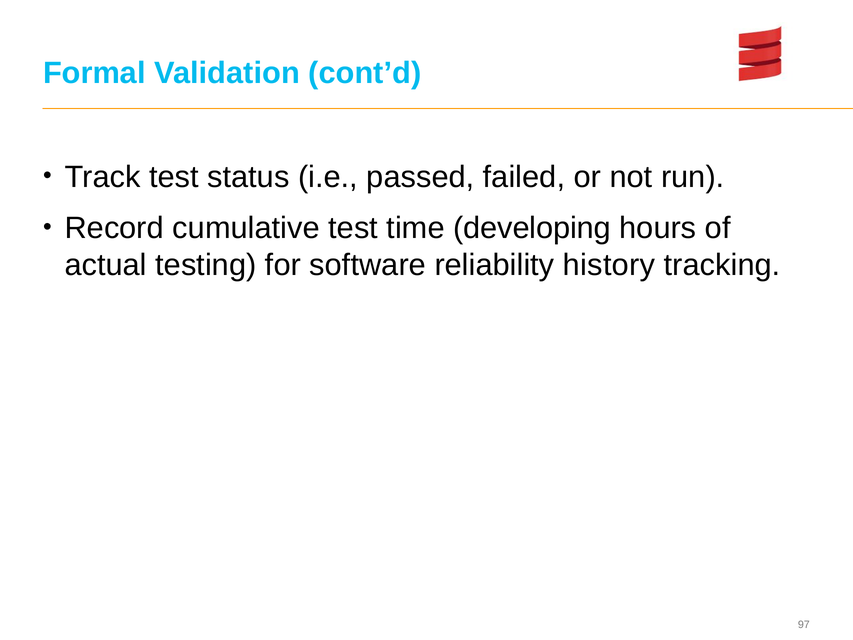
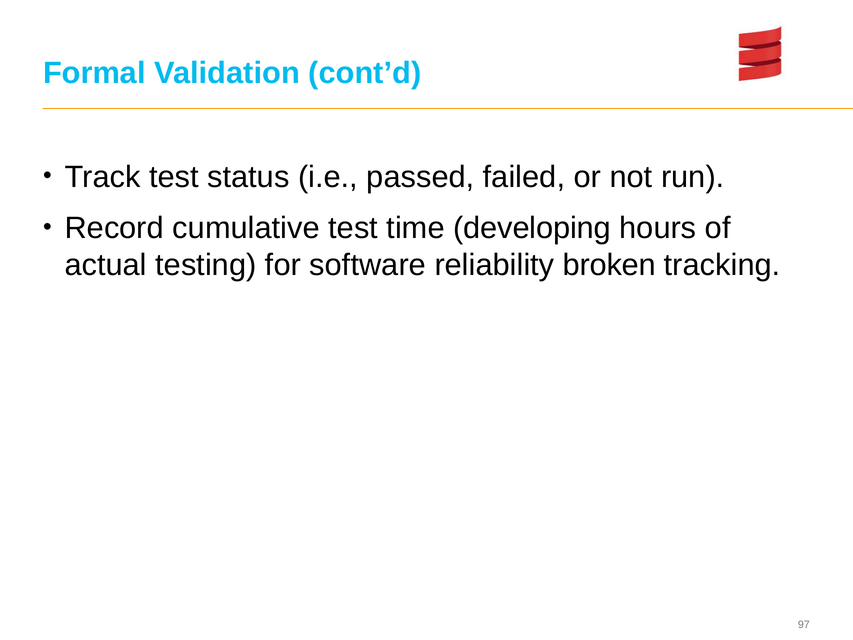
history: history -> broken (609, 265)
